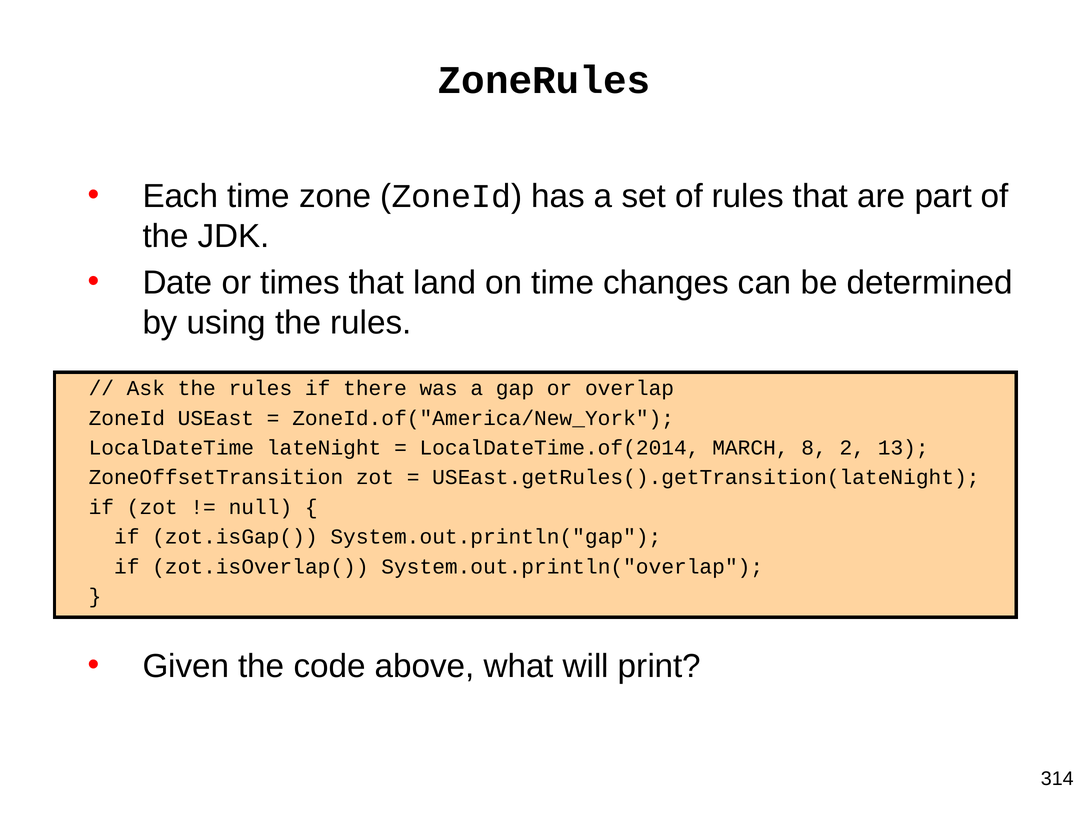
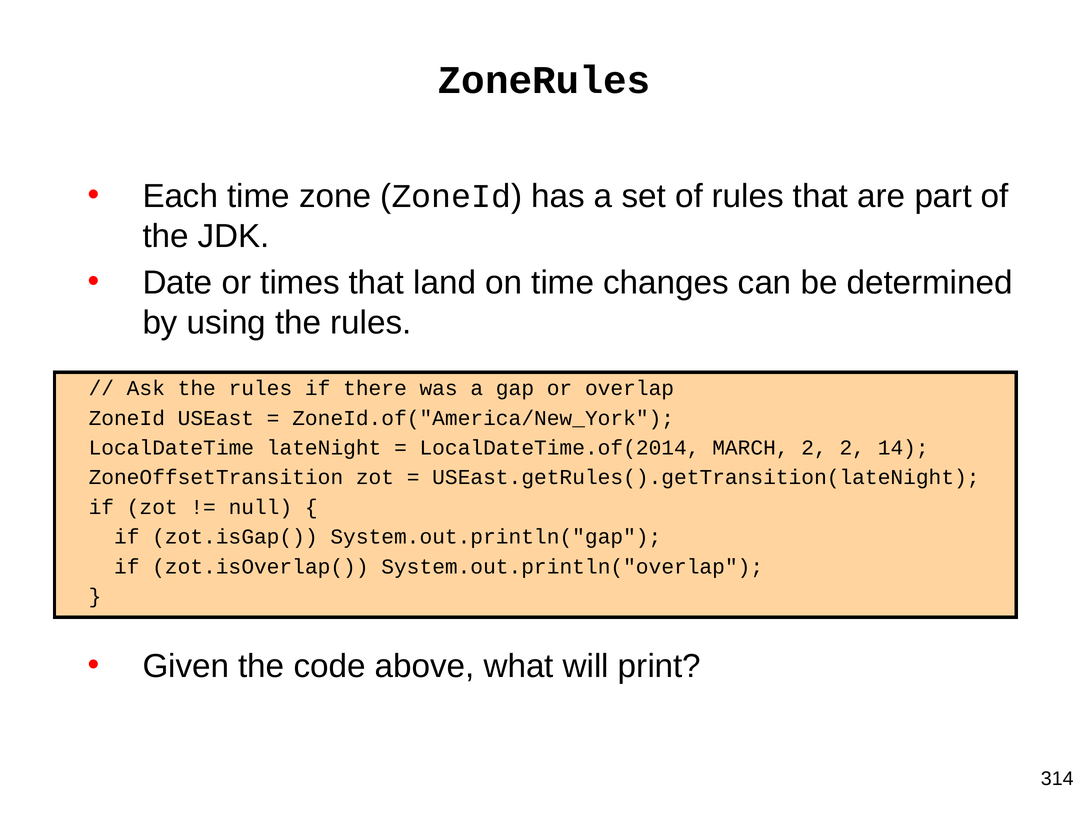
MARCH 8: 8 -> 2 (814, 448)
13: 13 -> 14 (903, 448)
